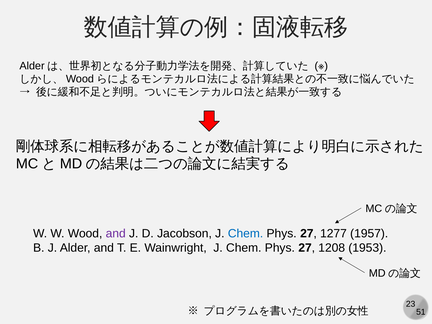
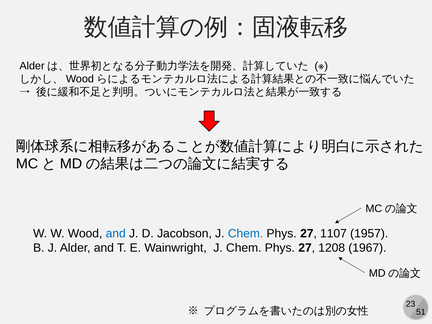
and colour: purple -> blue (116, 233)
1277: 1277 -> 1107 (333, 233)
1953: 1953 -> 1967 (367, 248)
